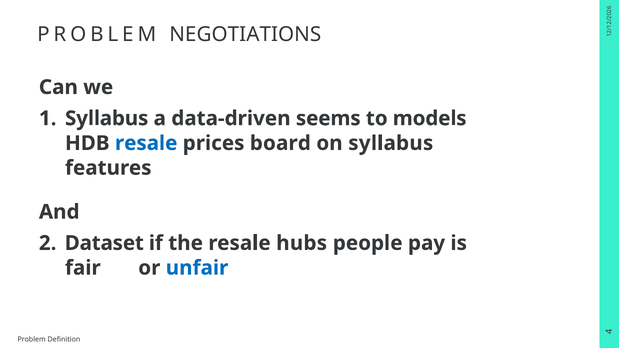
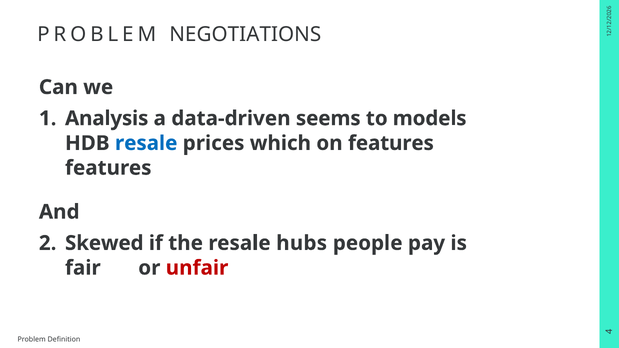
Syllabus: Syllabus -> Analysis (107, 118)
board: board -> which (280, 143)
on syllabus: syllabus -> features (391, 143)
Dataset: Dataset -> Skewed (104, 243)
unfair colour: blue -> red (197, 268)
